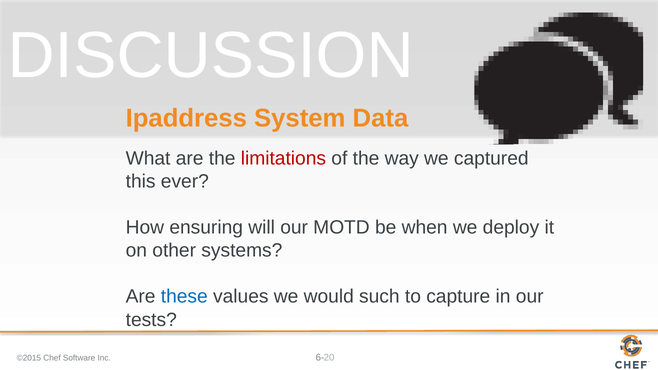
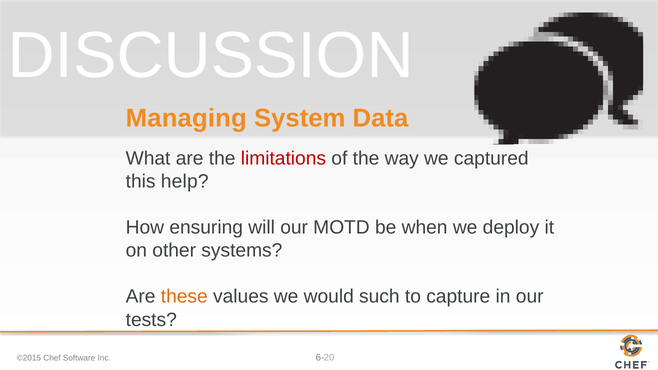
Ipaddress: Ipaddress -> Managing (186, 118)
ever: ever -> help (185, 181)
these colour: blue -> orange (184, 297)
